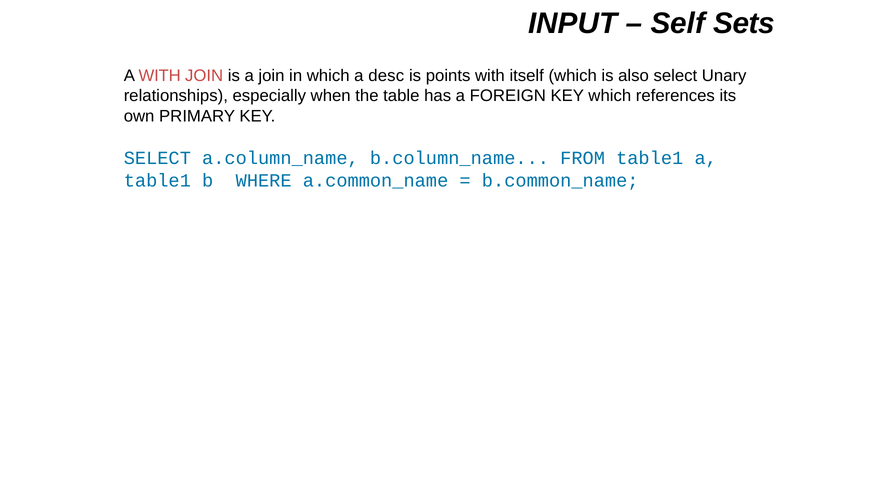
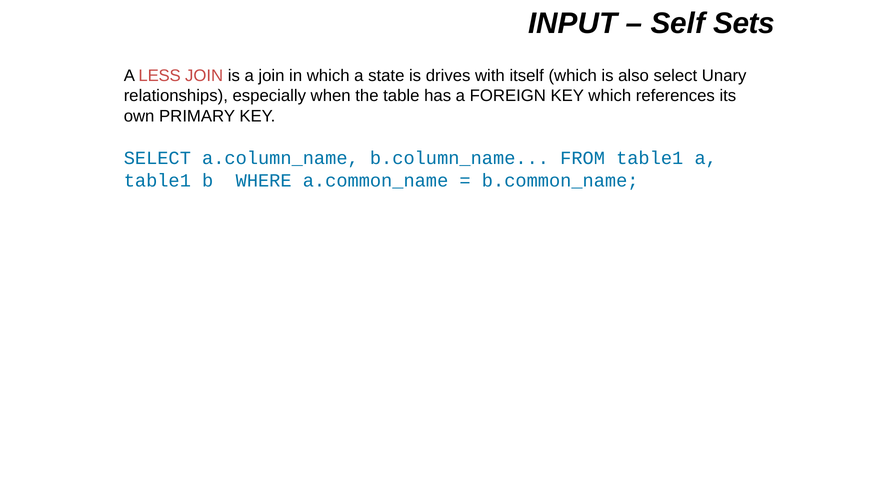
A WITH: WITH -> LESS (160, 76)
desc: desc -> state (386, 76)
points: points -> drives (448, 76)
